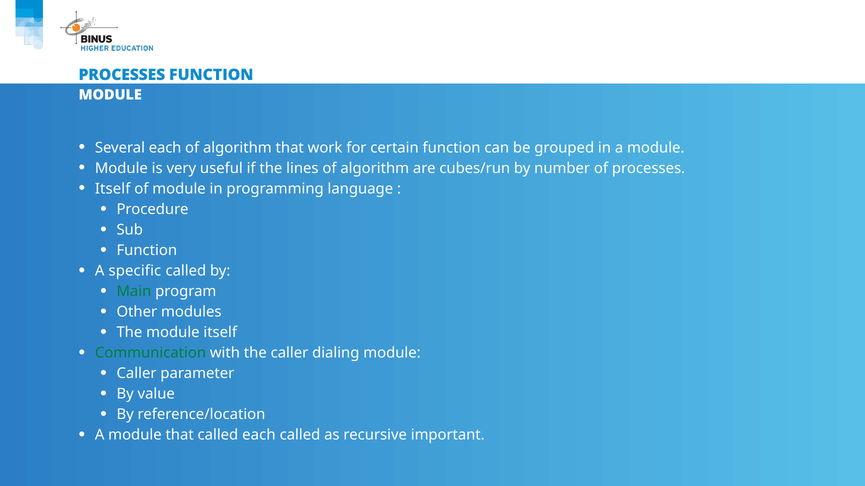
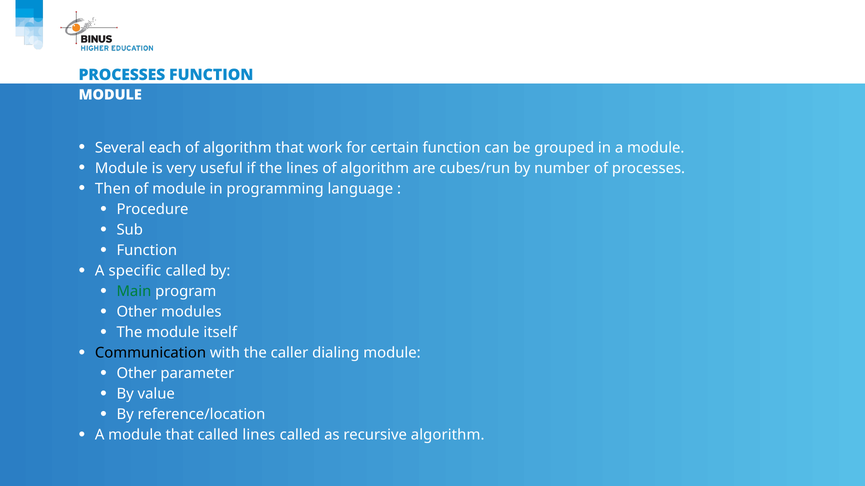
Itself: Itself -> Then (113, 189)
Communication colour: green -> black (151, 353)
Caller: Caller -> Other (137, 374)
called each: each -> lines (259, 435)
recursive important: important -> algorithm (448, 435)
